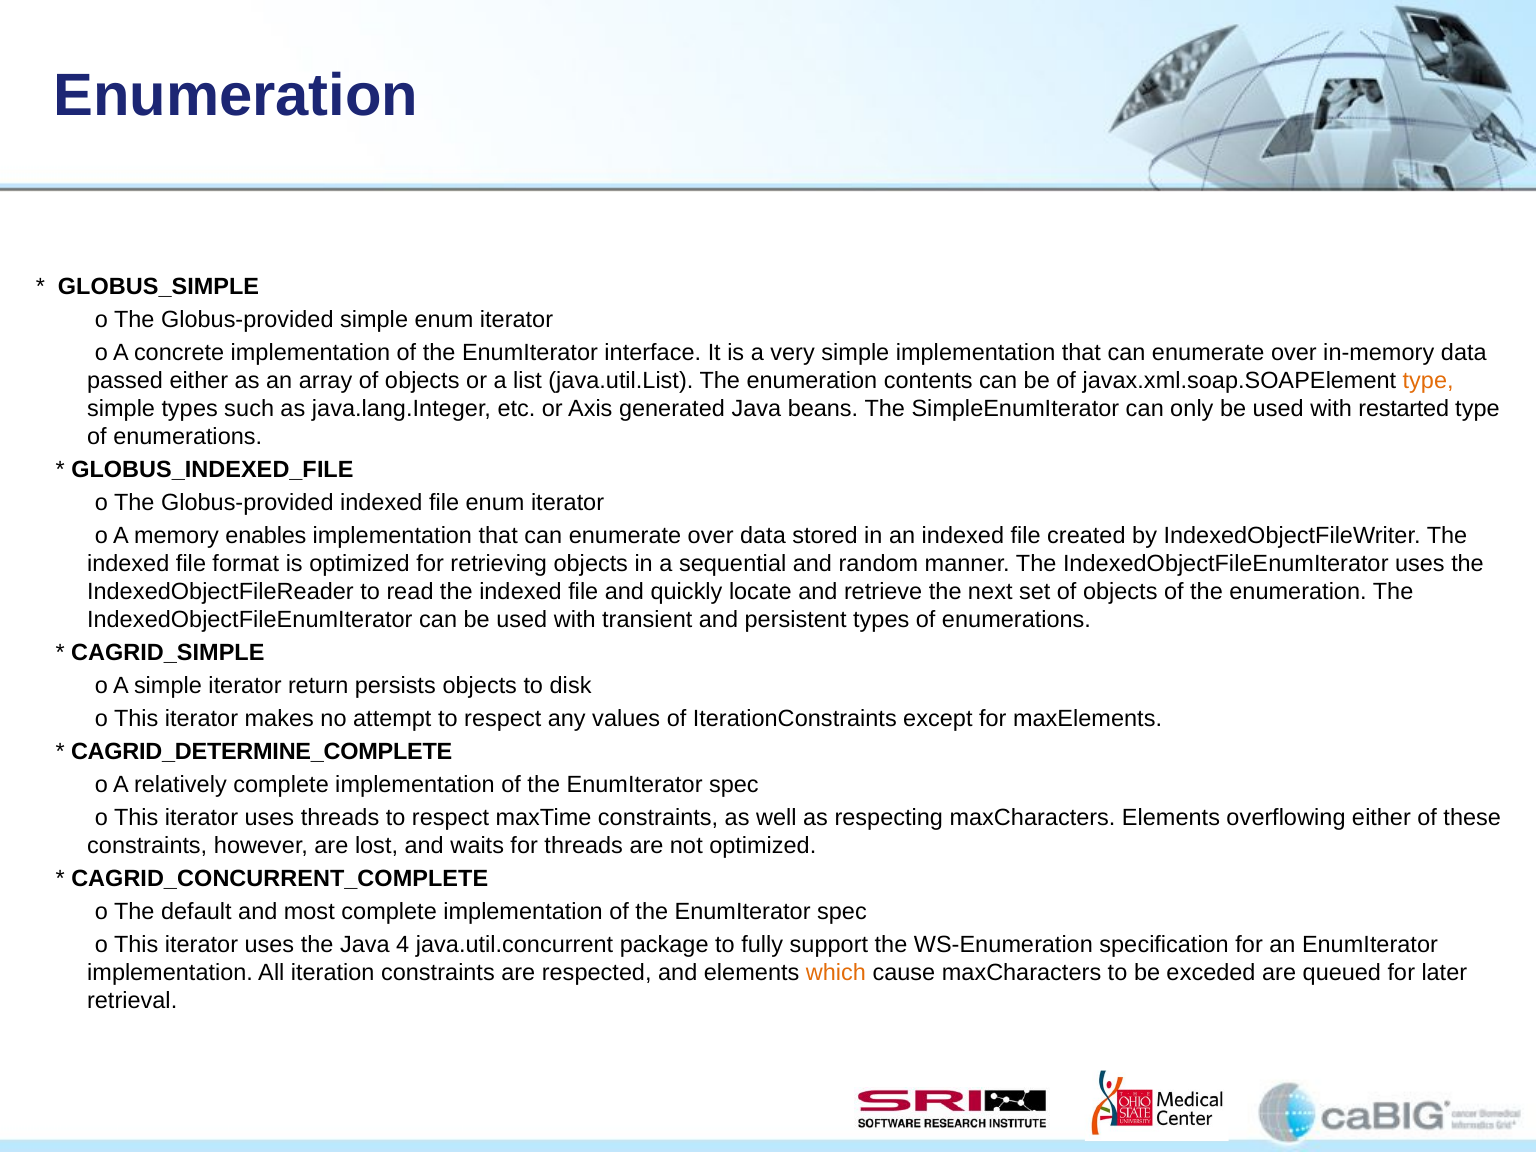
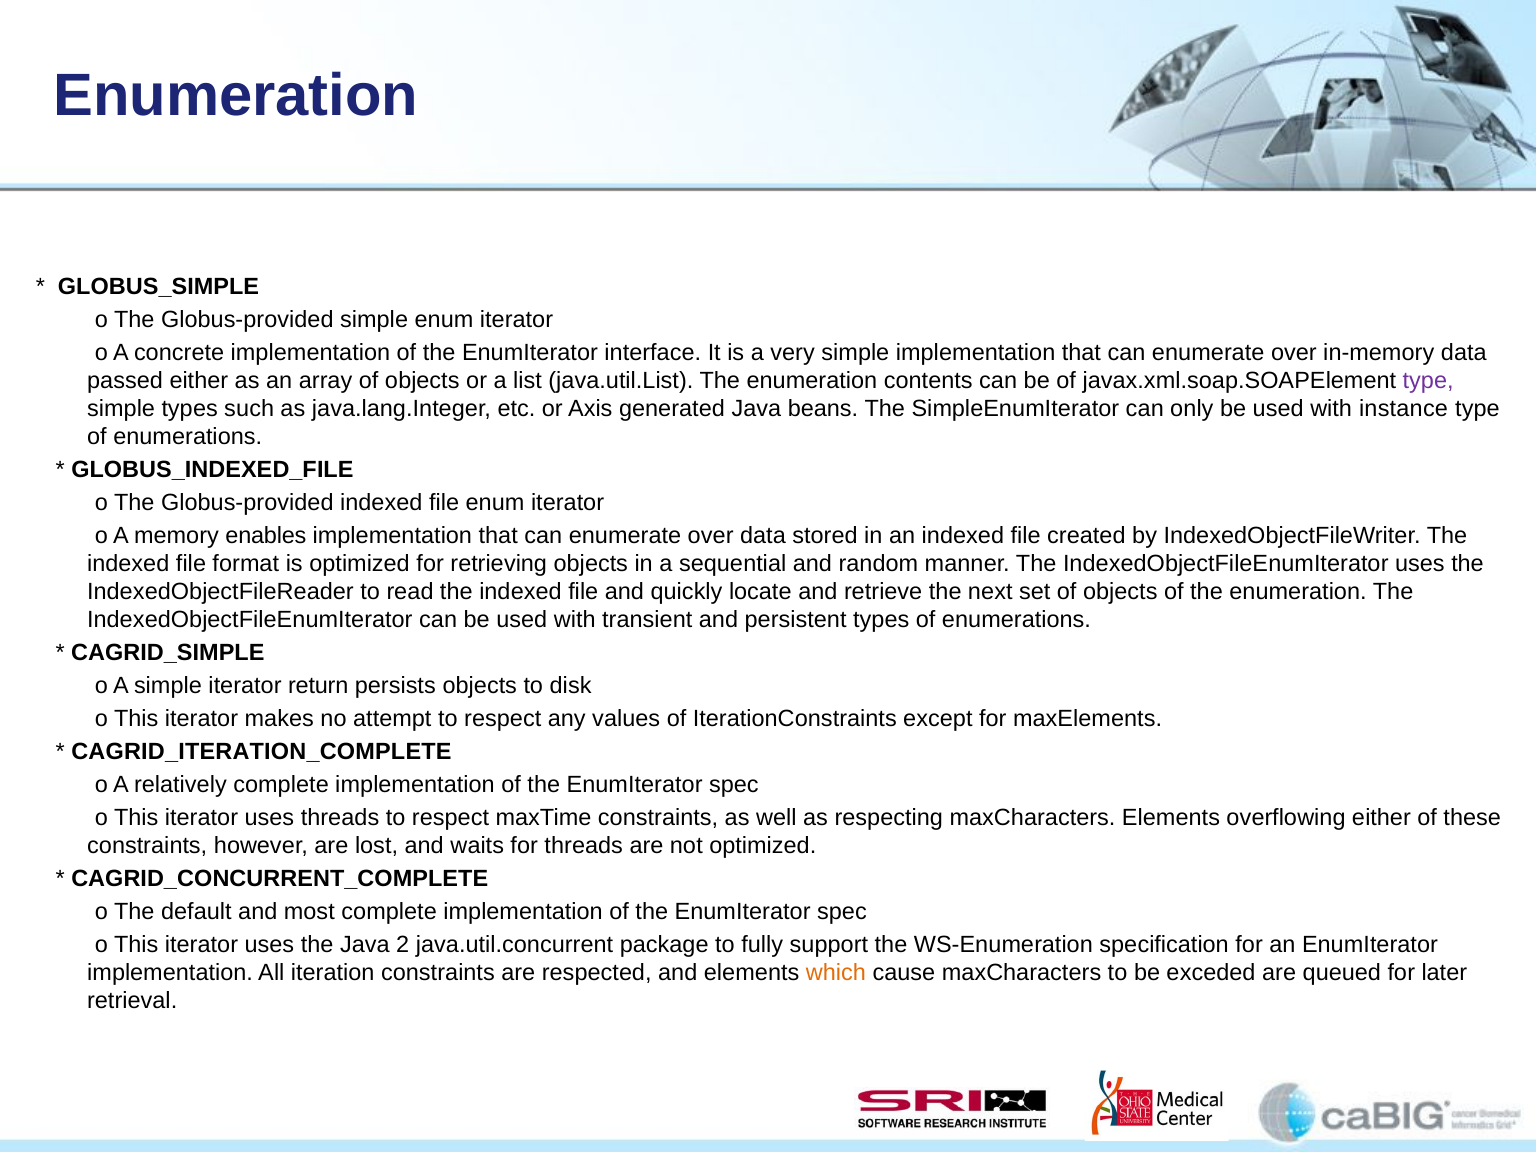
type colour: orange -> purple (1428, 381)
restarted: restarted -> instance (1404, 409)
CAGRID_DETERMINE_COMPLETE: CAGRID_DETERMINE_COMPLETE -> CAGRID_ITERATION_COMPLETE (261, 752)
4: 4 -> 2 (403, 944)
